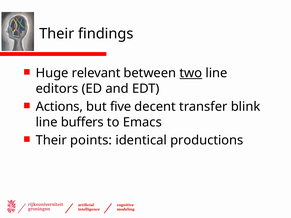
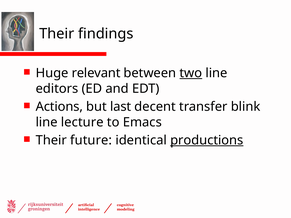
five: five -> last (121, 107)
buffers: buffers -> lecture (82, 122)
points: points -> future (91, 140)
productions underline: none -> present (207, 140)
